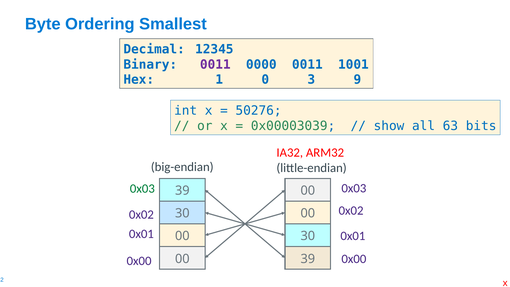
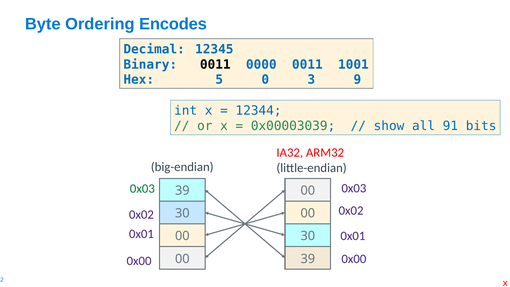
Smallest: Smallest -> Encodes (173, 24)
0011 colour: purple -> black (215, 64)
1: 1 -> 5 (219, 80)
50276: 50276 -> 12344 (259, 111)
63: 63 -> 91 (450, 126)
